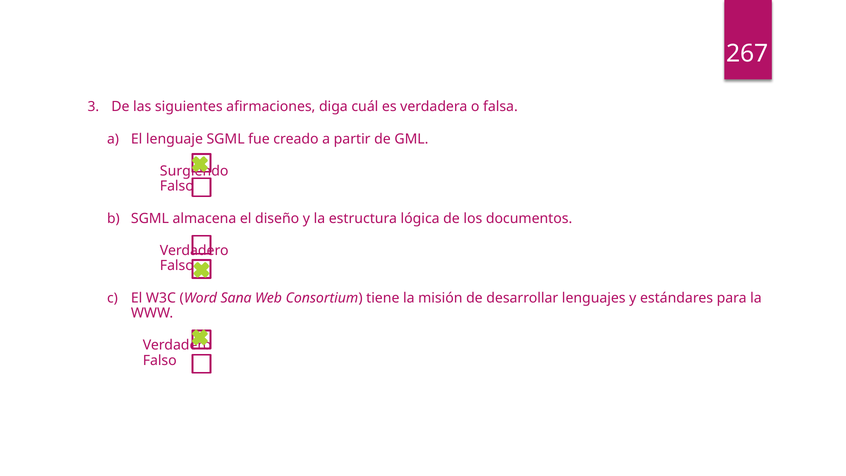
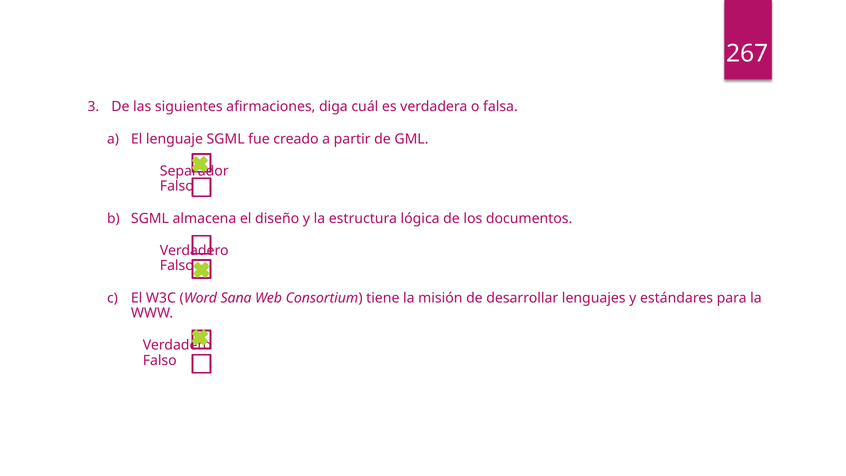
Surgiendo: Surgiendo -> Separador (194, 171)
